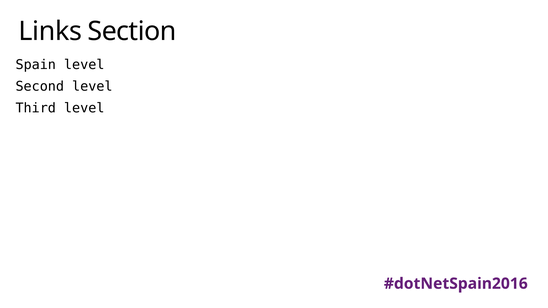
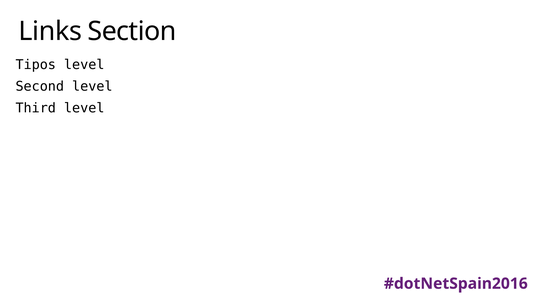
Spain: Spain -> Tipos (36, 65)
